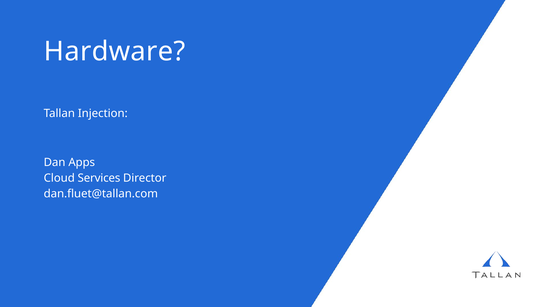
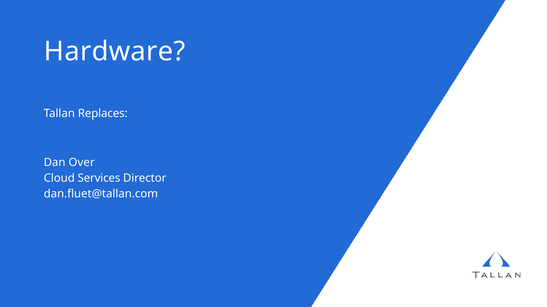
Injection: Injection -> Replaces (103, 114)
Apps: Apps -> Over (82, 163)
